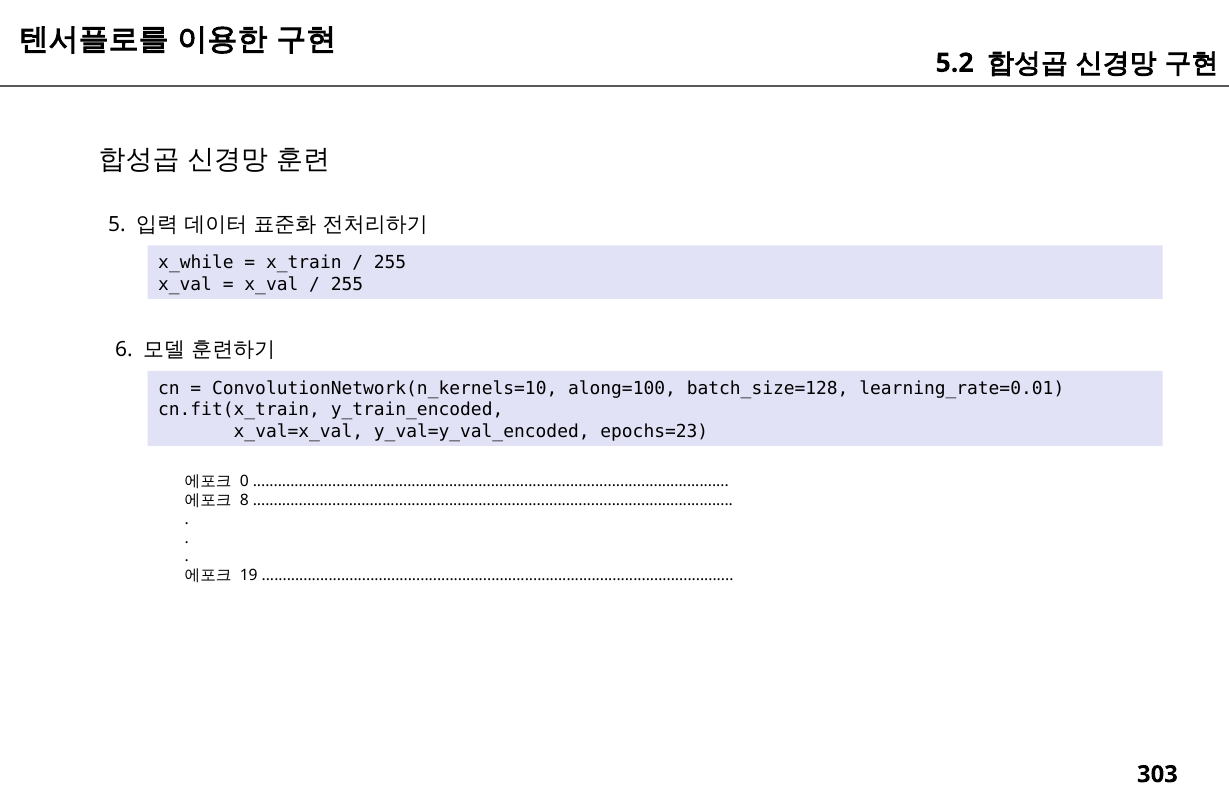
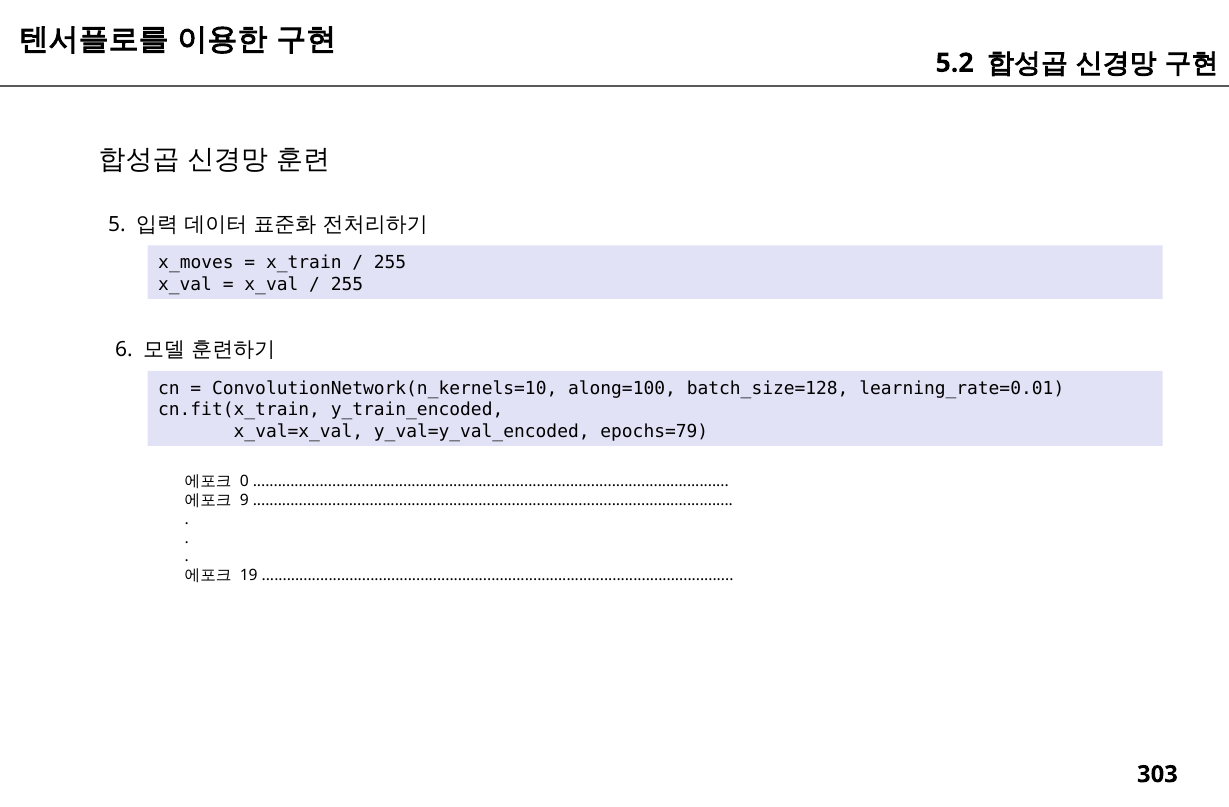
x_while: x_while -> x_moves (196, 263)
epochs=23: epochs=23 -> epochs=79 (654, 431)
8: 8 -> 9 (244, 501)
